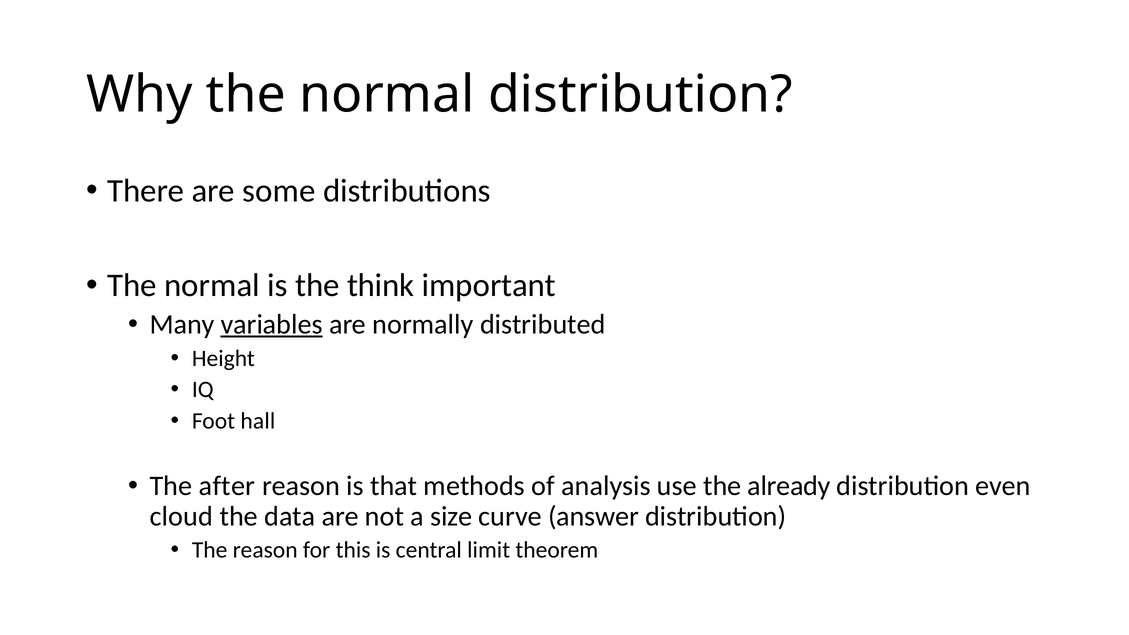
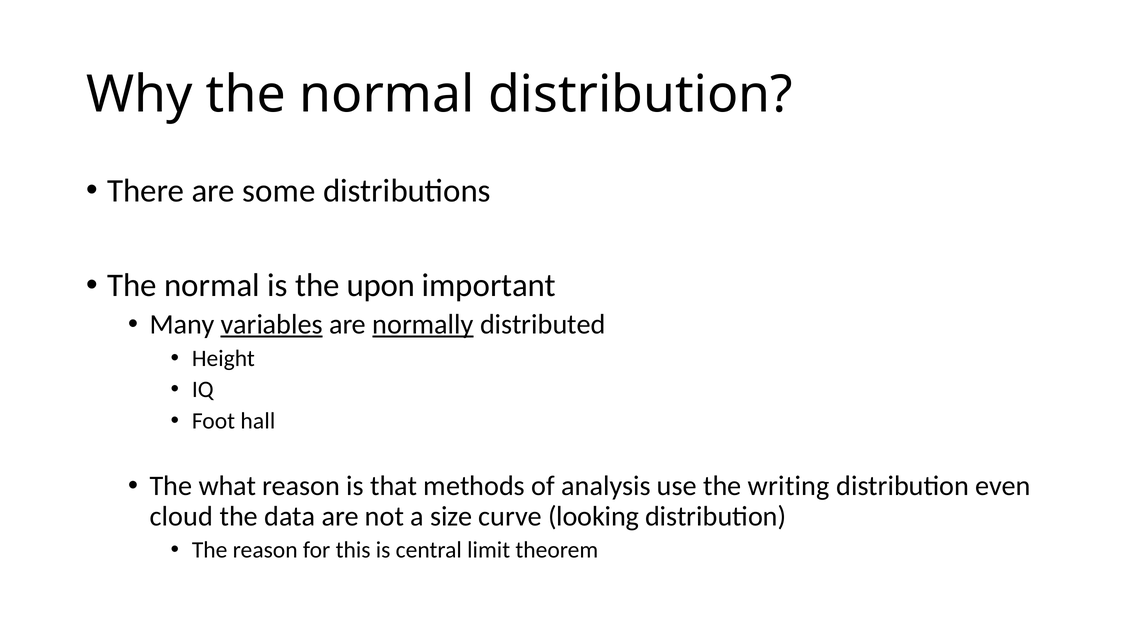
think: think -> upon (381, 286)
normally underline: none -> present (423, 324)
after: after -> what (227, 486)
already: already -> writing (789, 486)
answer: answer -> looking (593, 516)
